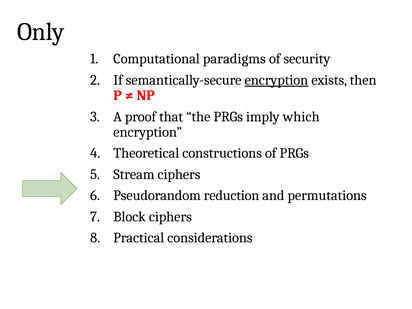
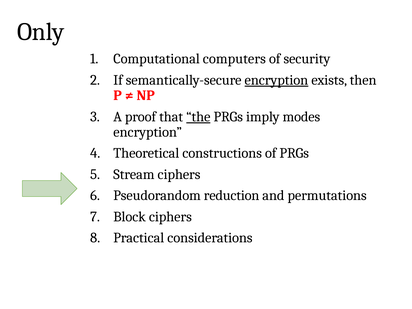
paradigms: paradigms -> computers (234, 59)
the underline: none -> present (198, 117)
which: which -> modes (301, 117)
